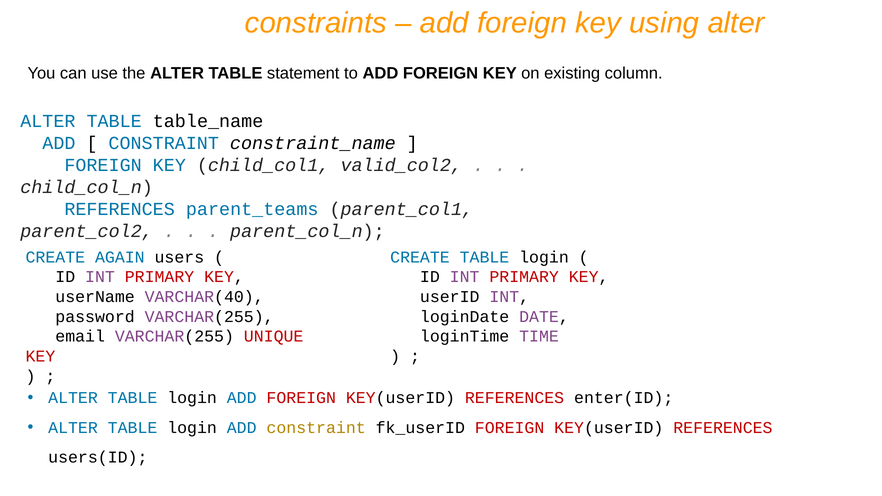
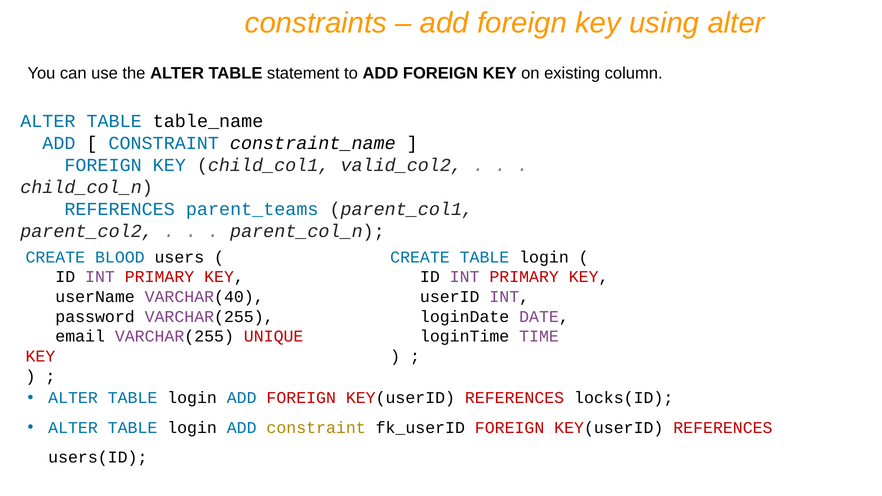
AGAIN: AGAIN -> BLOOD (120, 257)
enter(ID: enter(ID -> locks(ID (624, 398)
